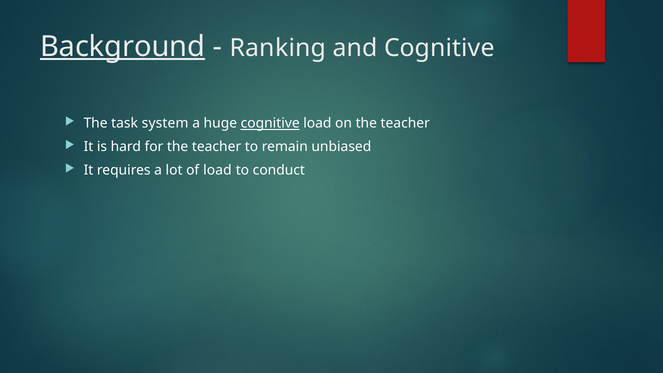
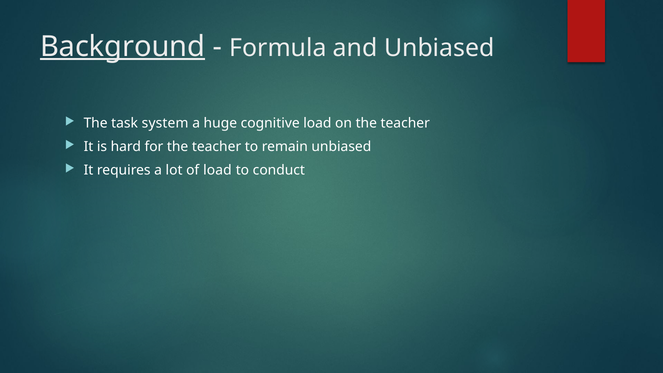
Ranking: Ranking -> Formula (278, 48)
and Cognitive: Cognitive -> Unbiased (439, 48)
cognitive underline: present -> none (270, 123)
